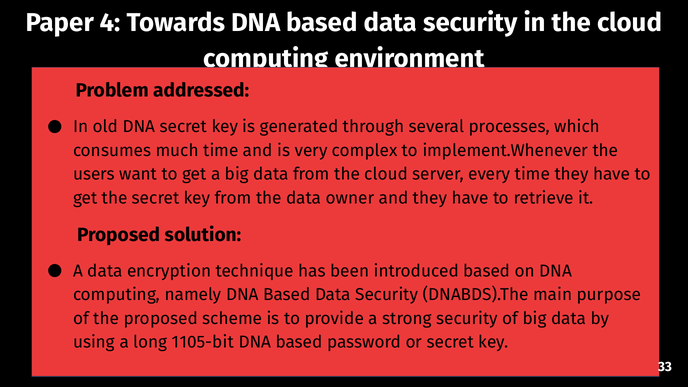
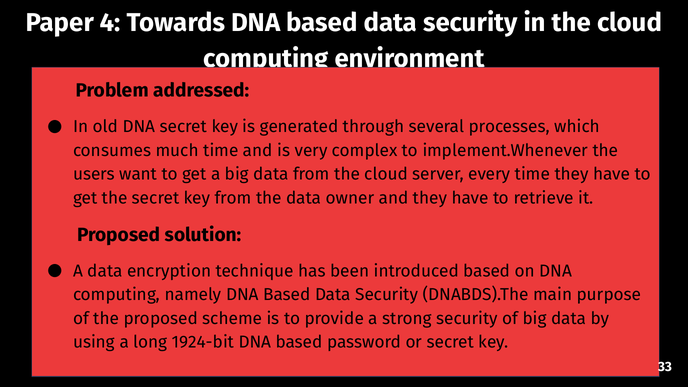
1105-bit: 1105-bit -> 1924-bit (203, 342)
